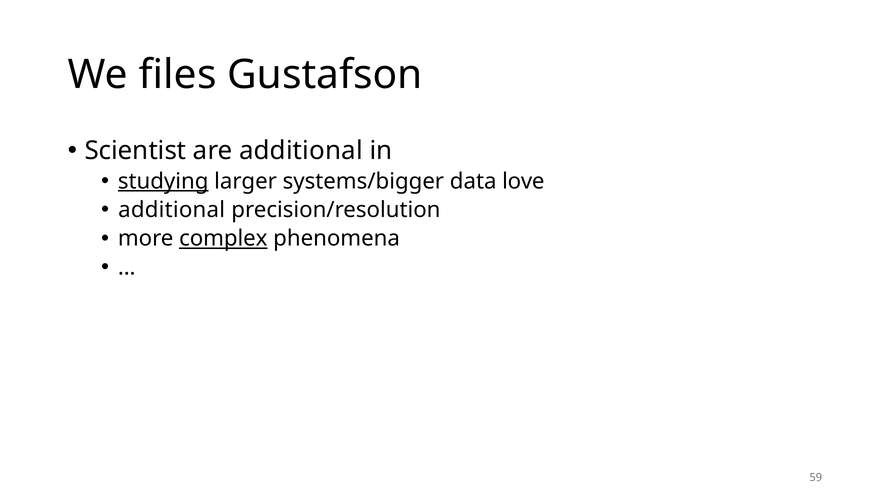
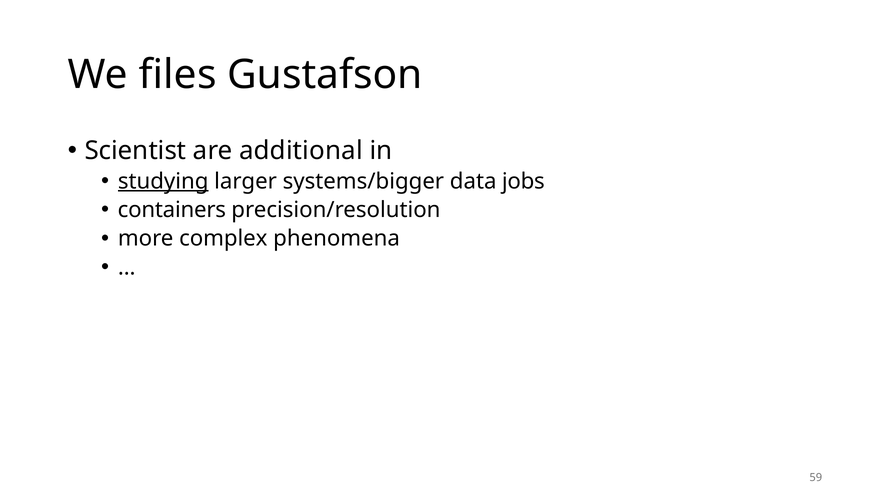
love: love -> jobs (523, 181)
additional: additional -> containers (172, 210)
complex underline: present -> none (223, 238)
